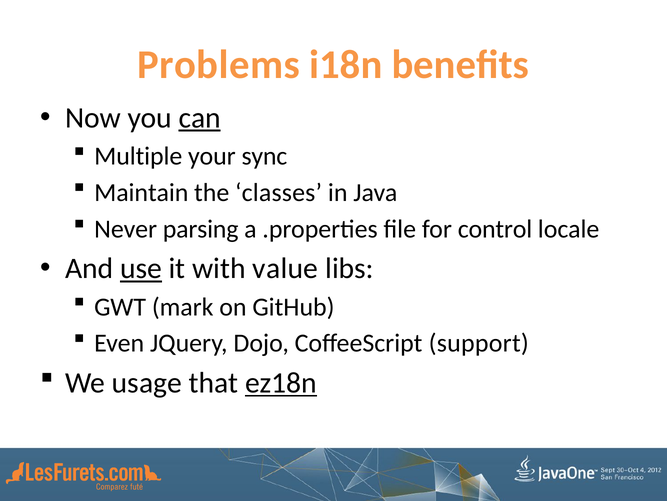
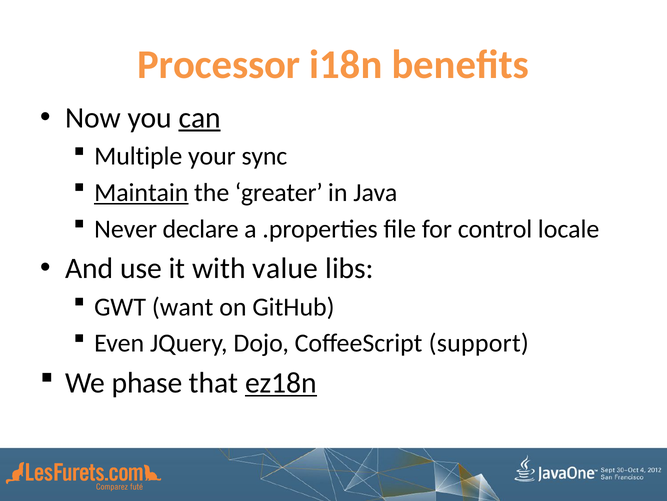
Problems: Problems -> Processor (219, 65)
Maintain underline: none -> present (141, 192)
classes: classes -> greater (279, 192)
parsing: parsing -> declare (201, 229)
use underline: present -> none (141, 268)
mark: mark -> want (183, 307)
usage: usage -> phase (147, 382)
